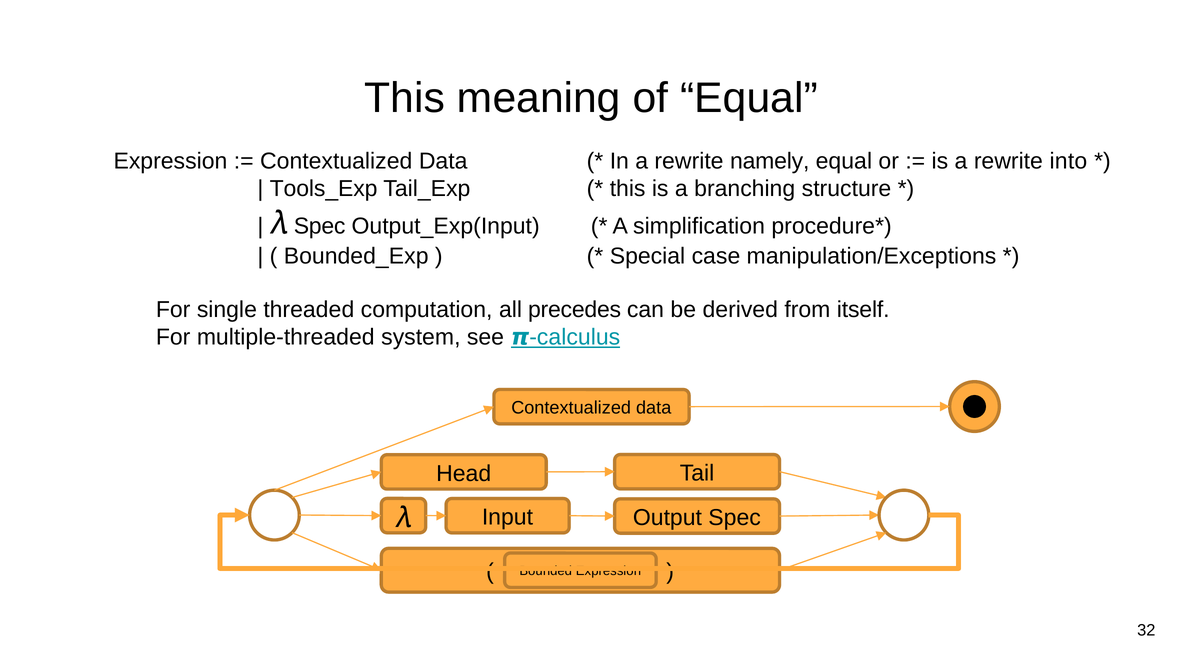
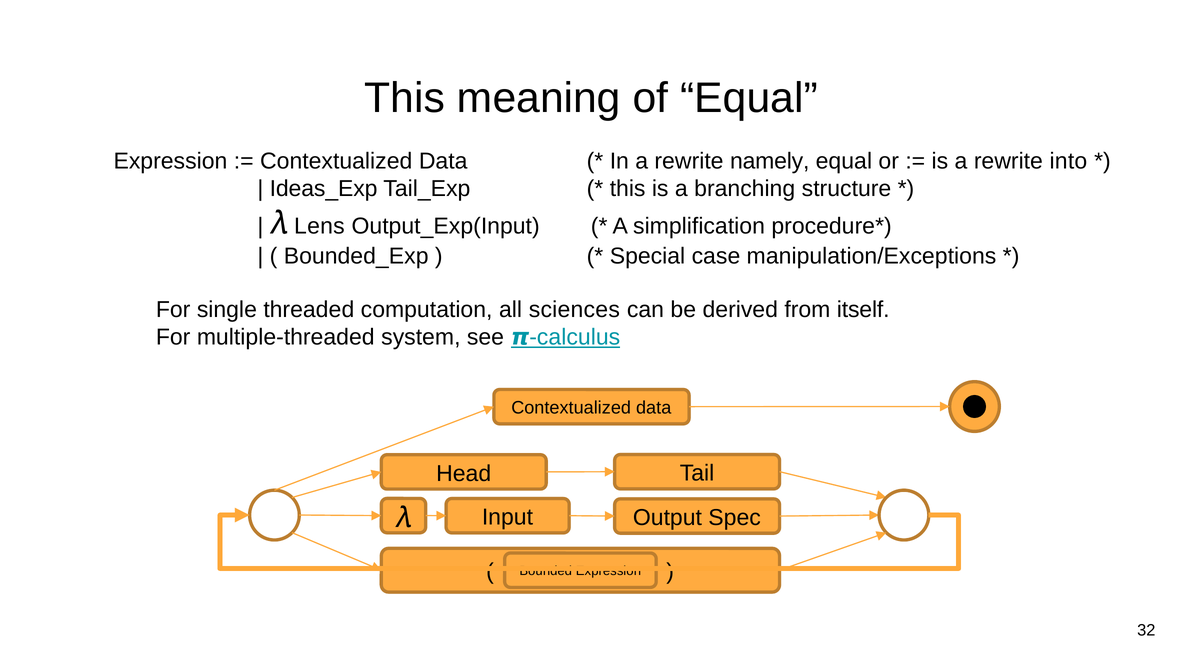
Tools_Exp: Tools_Exp -> Ideas_Exp (324, 189)
𝜆 Spec: Spec -> Lens (319, 226)
precedes: precedes -> sciences (574, 309)
